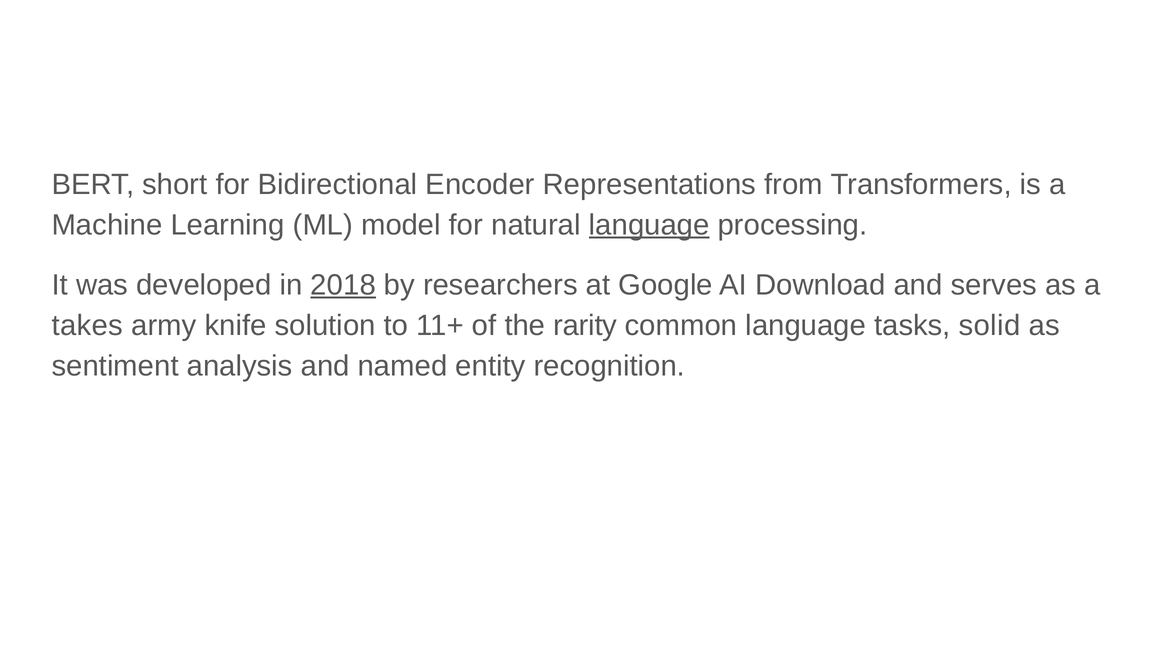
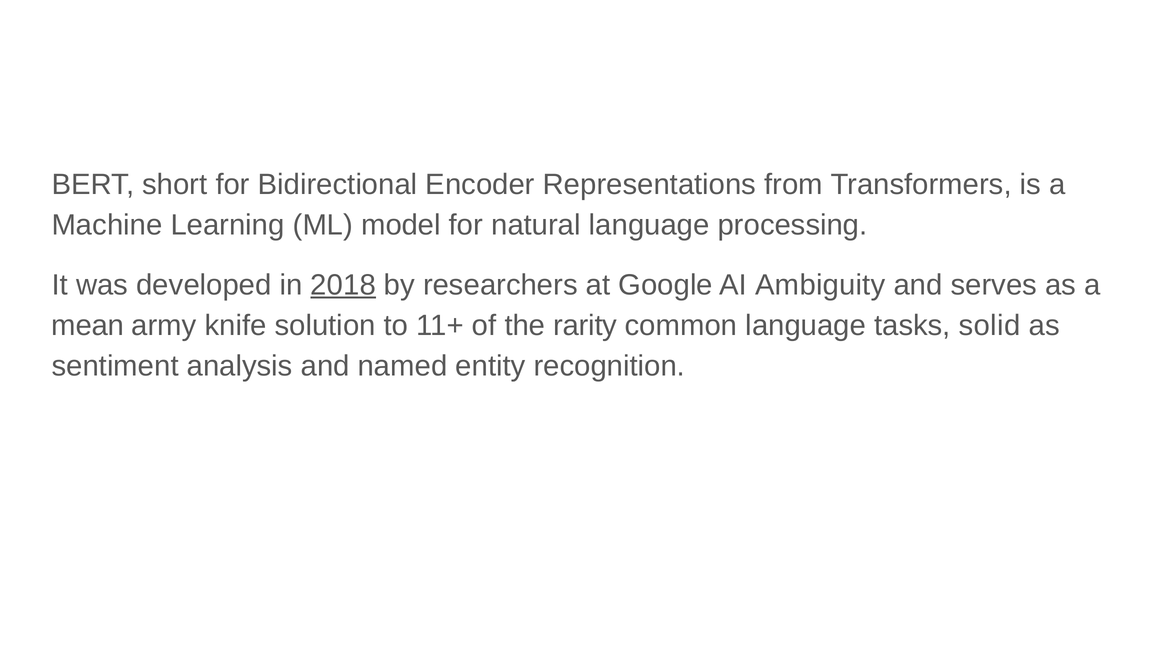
language underline: present -> none (649, 225)
Download: Download -> Ambiguity (820, 285)
takes: takes -> mean (88, 325)
